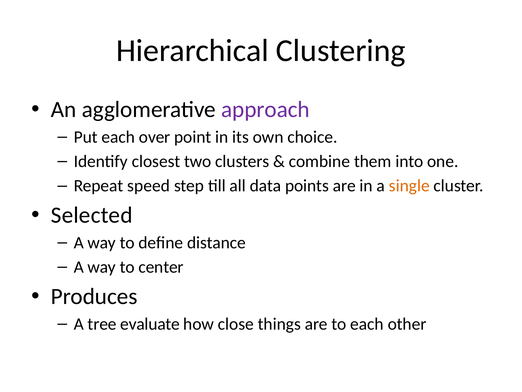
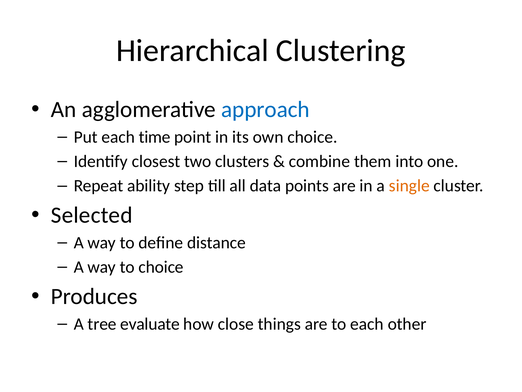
approach colour: purple -> blue (265, 110)
over: over -> time (155, 137)
speed: speed -> ability (149, 186)
to center: center -> choice (161, 267)
